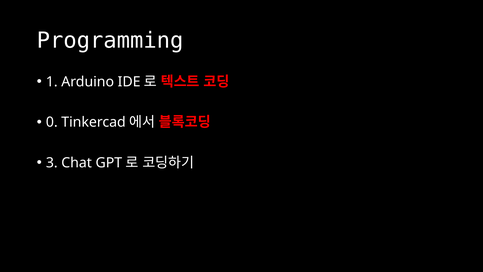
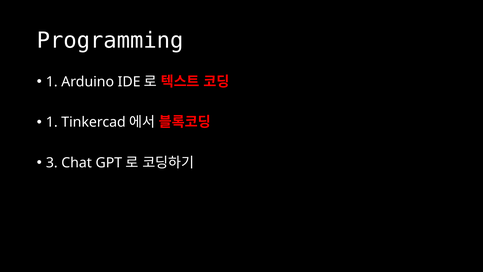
0: 0 -> 1 (52, 122)
